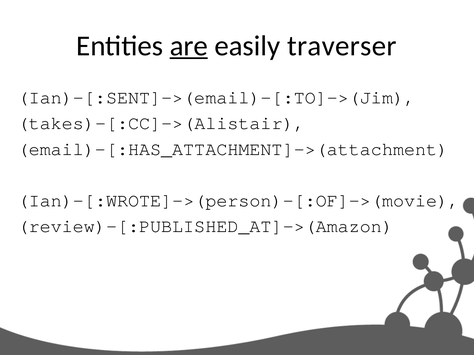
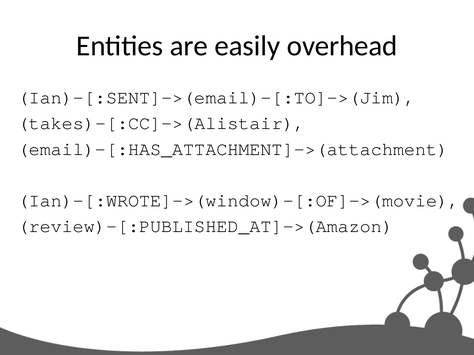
are underline: present -> none (189, 46)
traverser: traverser -> overhead (342, 46)
Ian)-[:WROTE]->(person)-[:OF]->(movie: Ian)-[:WROTE]->(person)-[:OF]->(movie -> Ian)-[:WROTE]->(window)-[:OF]->(movie (239, 201)
